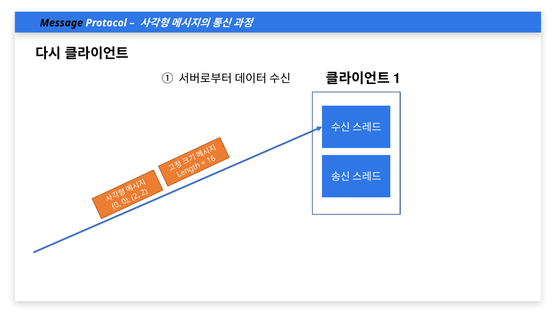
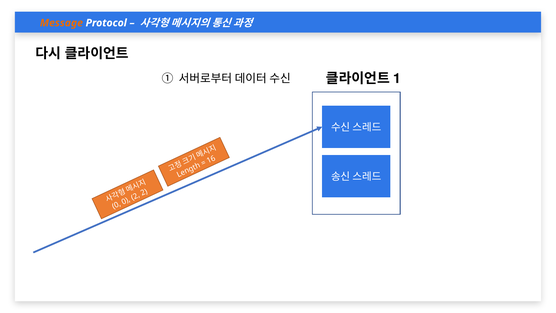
Message colour: black -> orange (61, 23)
